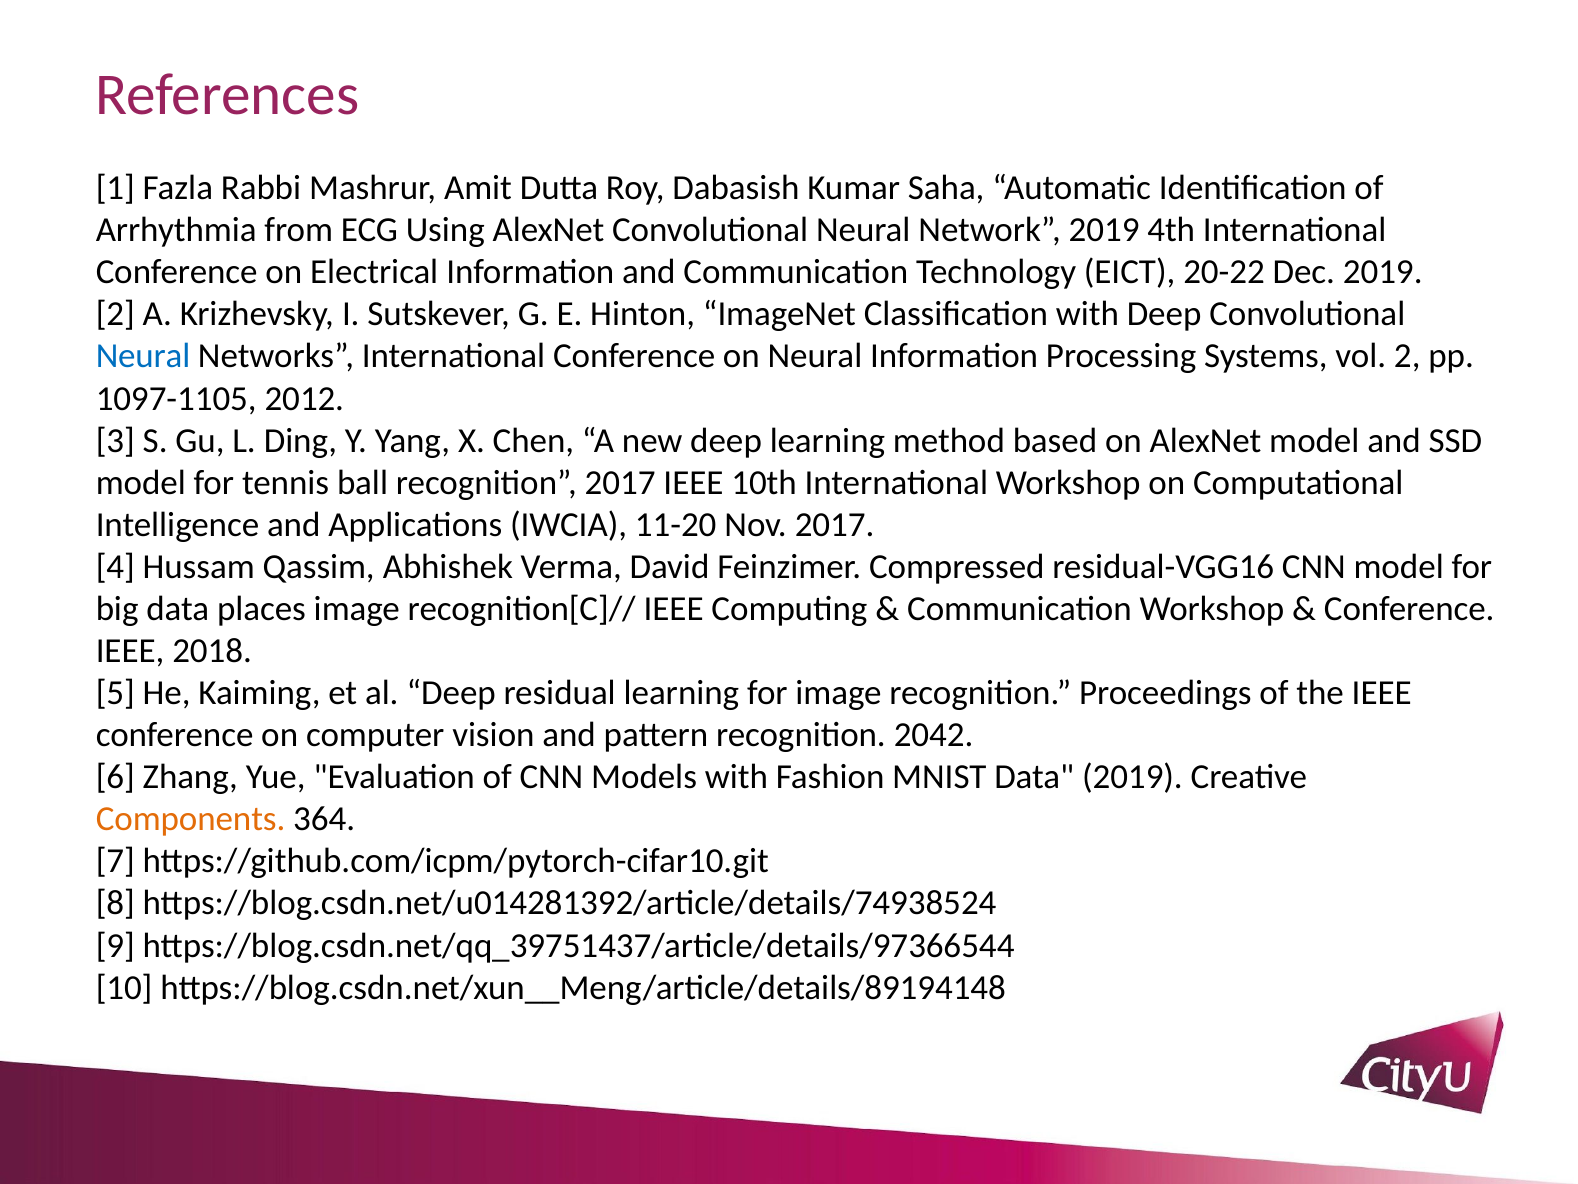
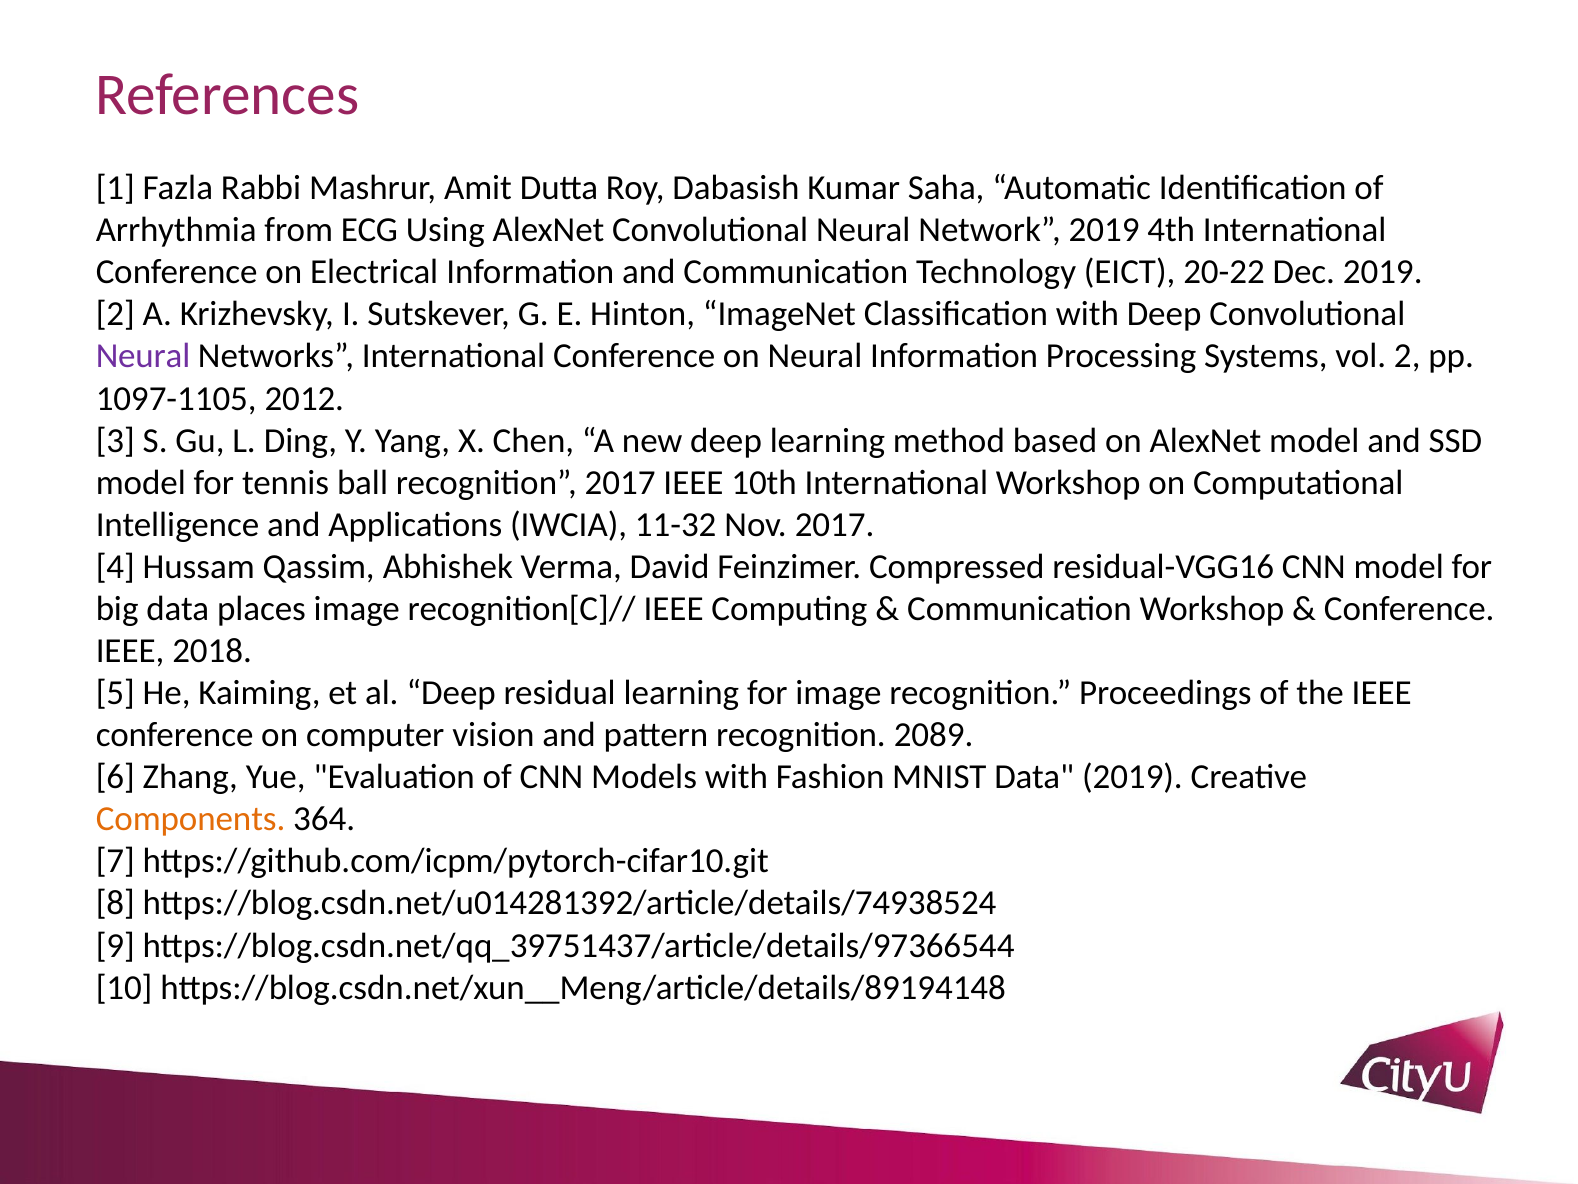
Neural colour: blue -> purple (143, 356)
11-20: 11-20 -> 11-32 (676, 524)
2042: 2042 -> 2089 (934, 735)
